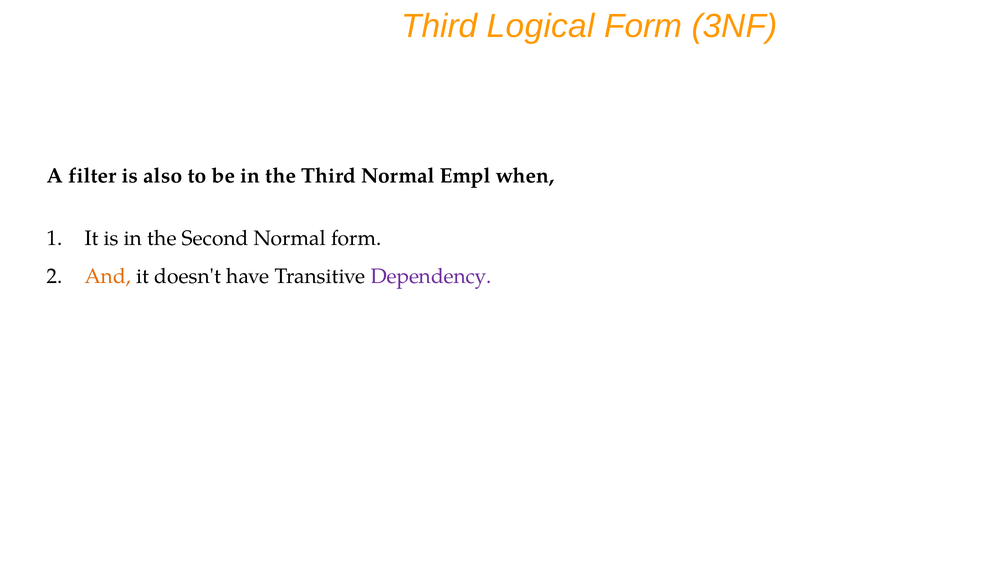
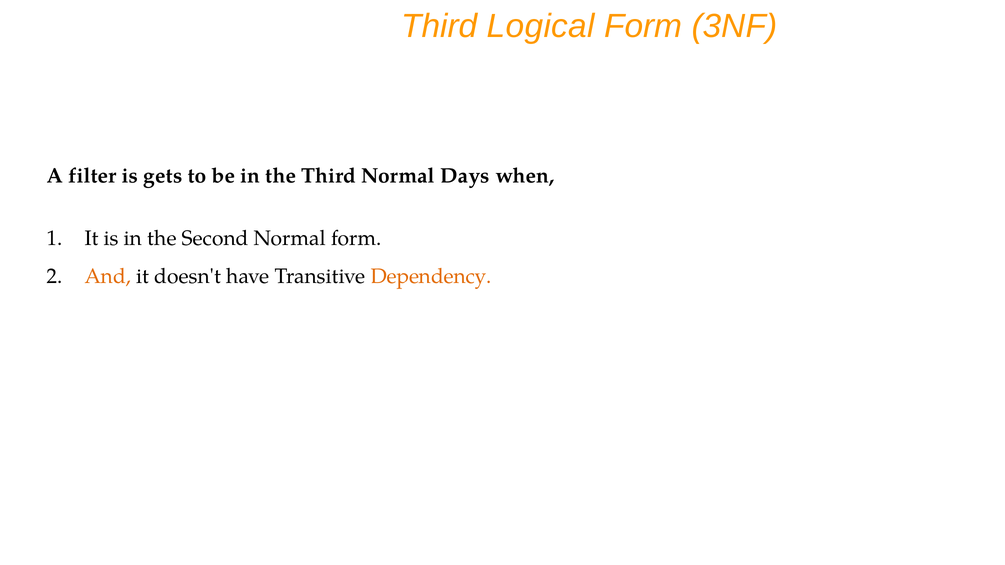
also: also -> gets (163, 176)
Empl: Empl -> Days (465, 176)
Dependency colour: purple -> orange (431, 276)
